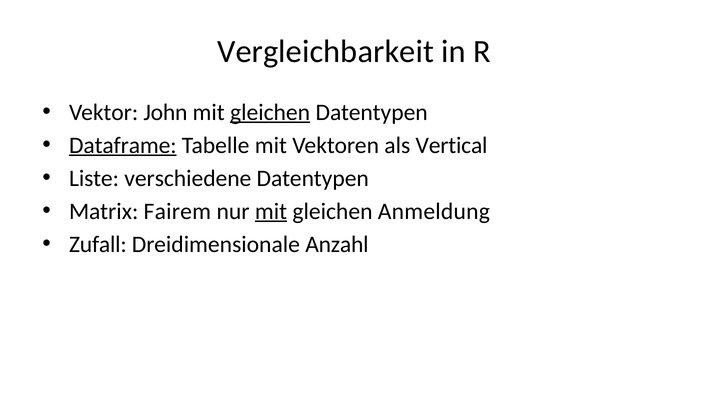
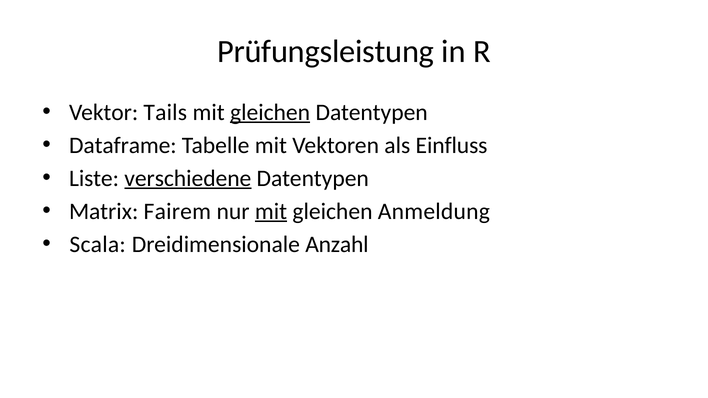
Vergleichbarkeit: Vergleichbarkeit -> Prüfungsleistung (326, 51)
John: John -> Tails (165, 112)
Dataframe underline: present -> none (123, 145)
Vertical: Vertical -> Einfluss (452, 145)
verschiedene underline: none -> present (188, 178)
Zufall: Zufall -> Scala (98, 244)
